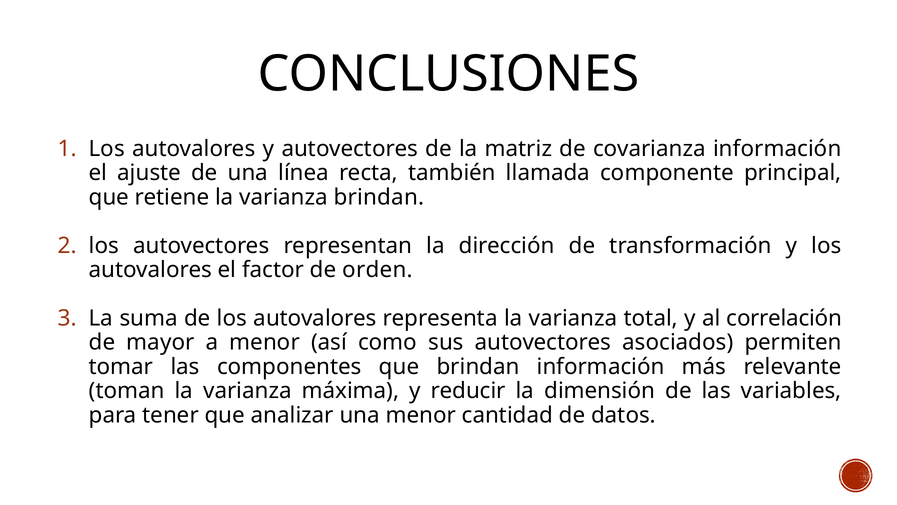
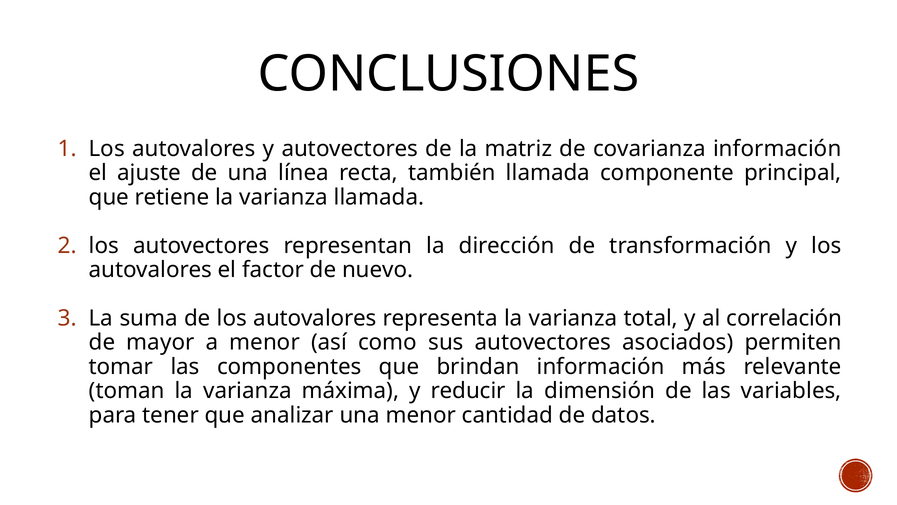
varianza brindan: brindan -> llamada (379, 197)
orden: orden -> nuevo (378, 270)
